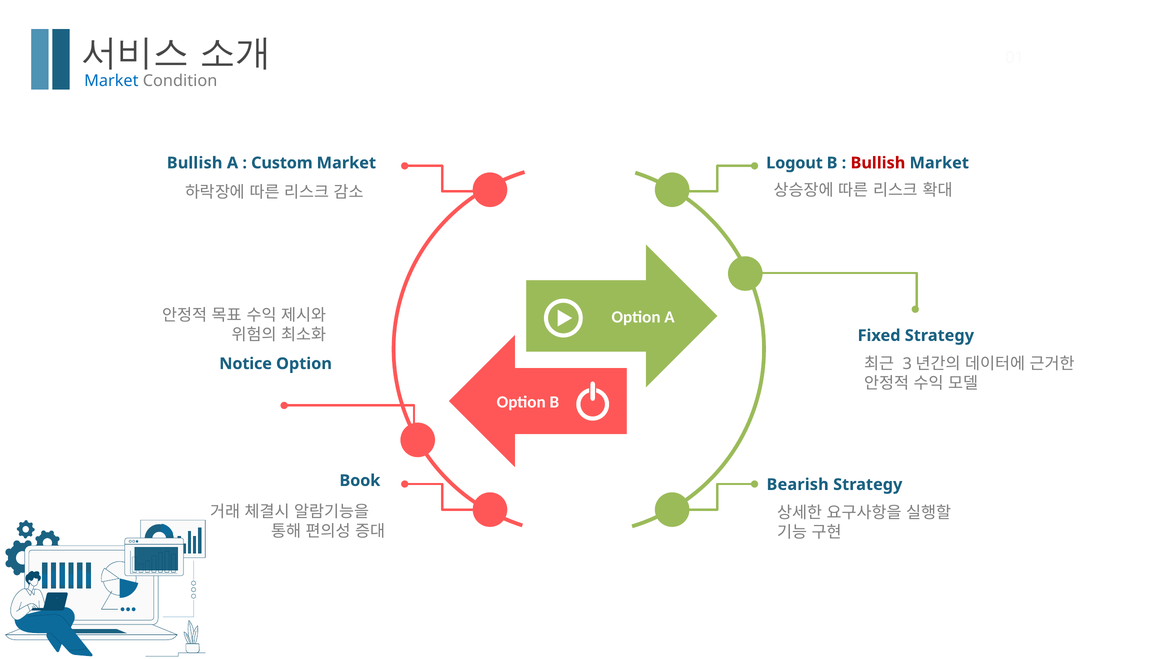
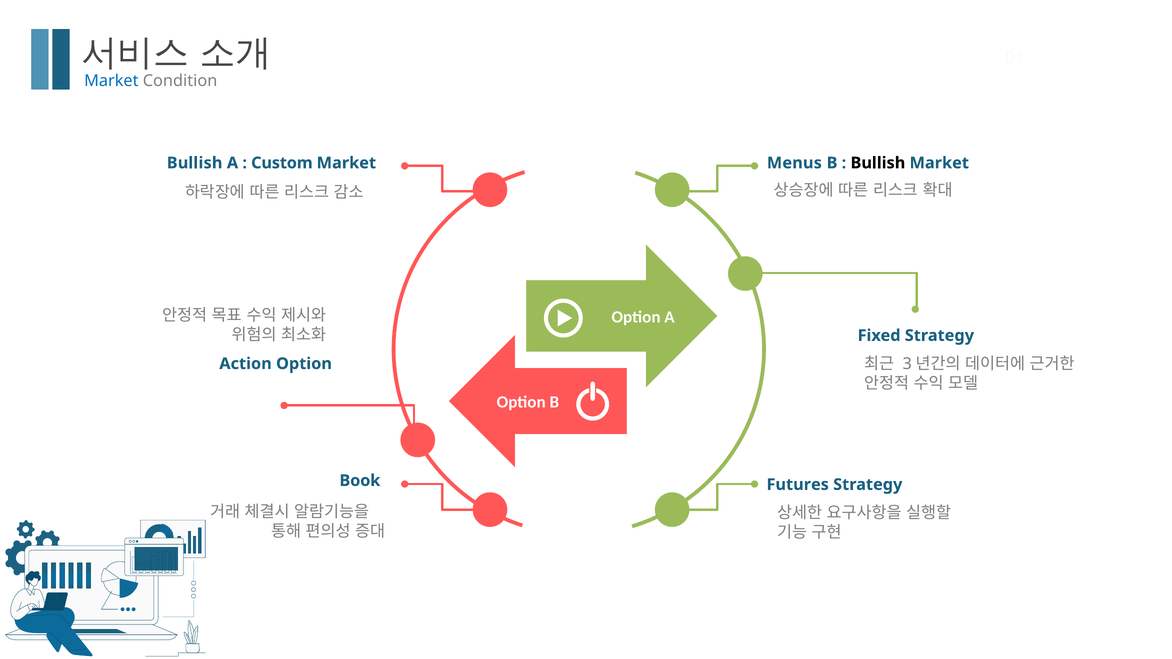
Logout: Logout -> Menus (794, 163)
Bullish colour: red -> black (878, 163)
Notice: Notice -> Action (246, 364)
Bearish: Bearish -> Futures (798, 485)
